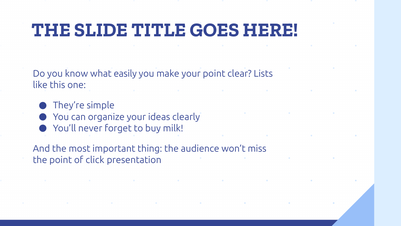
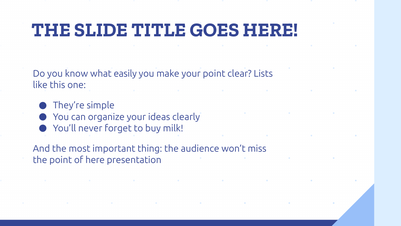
of click: click -> here (95, 160)
